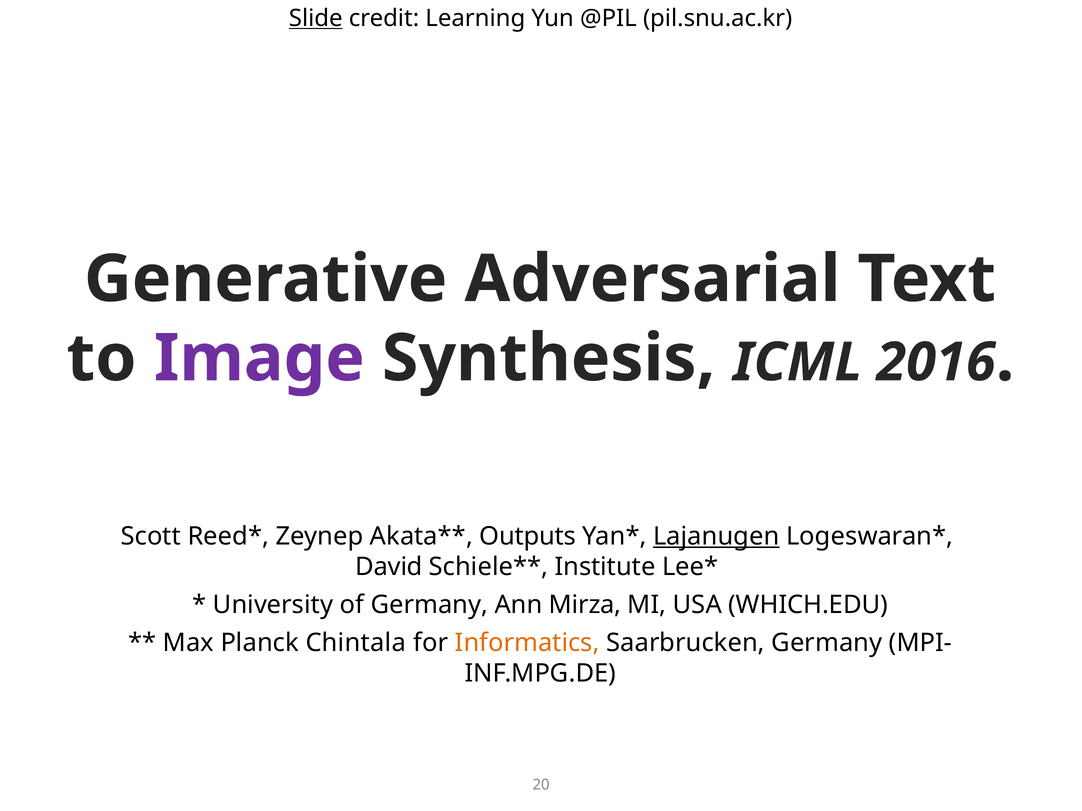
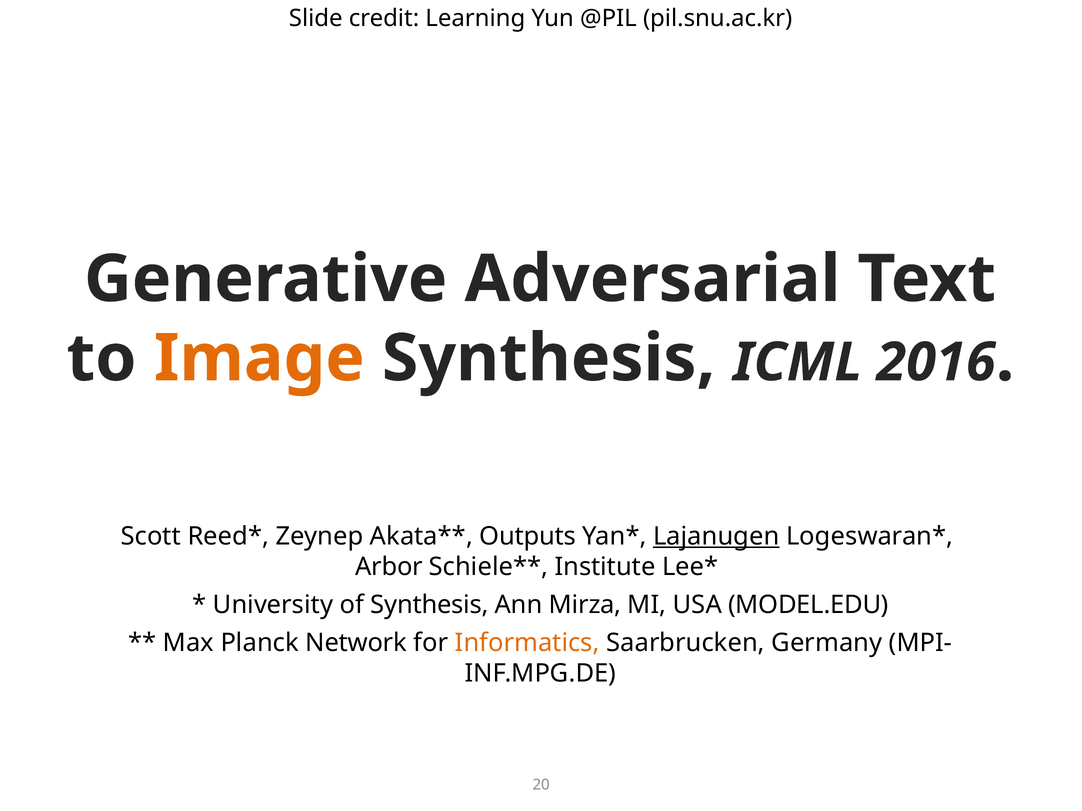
Slide underline: present -> none (316, 18)
Image colour: purple -> orange (259, 359)
David: David -> Arbor (389, 567)
of Germany: Germany -> Synthesis (429, 605)
WHICH.EDU: WHICH.EDU -> MODEL.EDU (808, 605)
Chintala: Chintala -> Network (356, 643)
